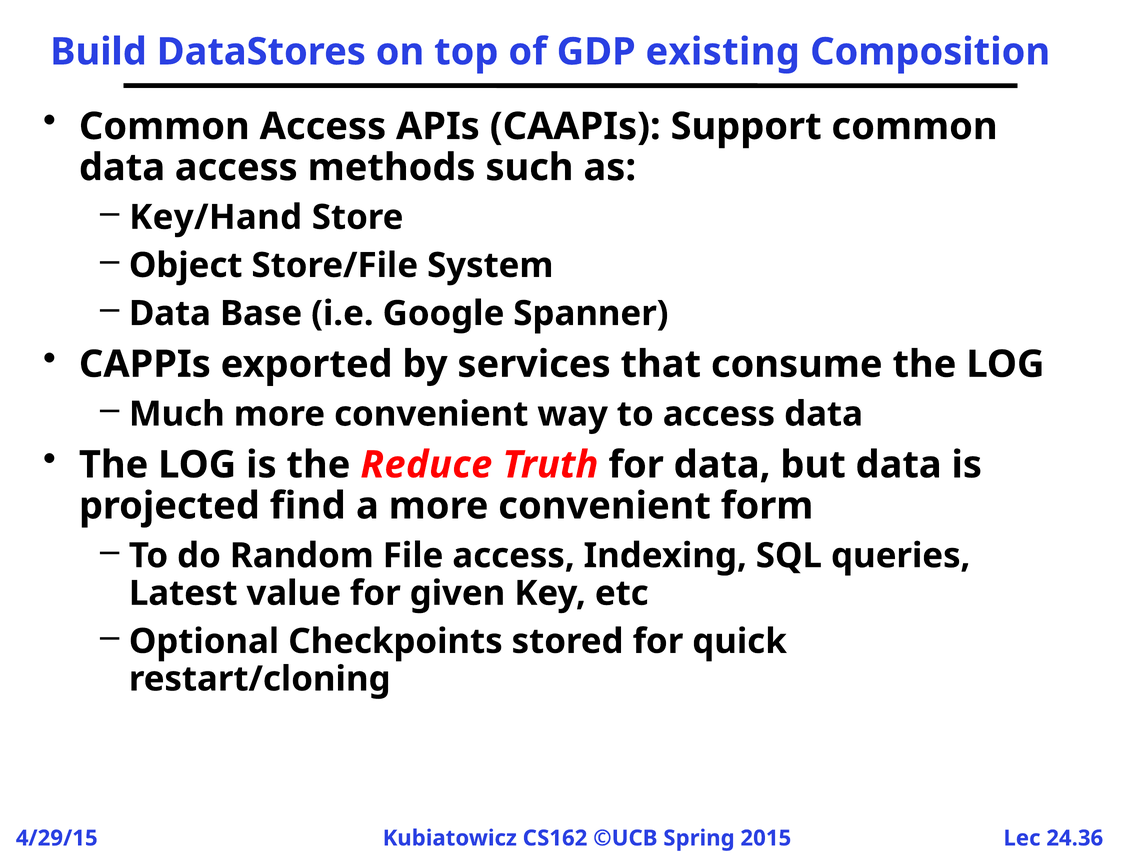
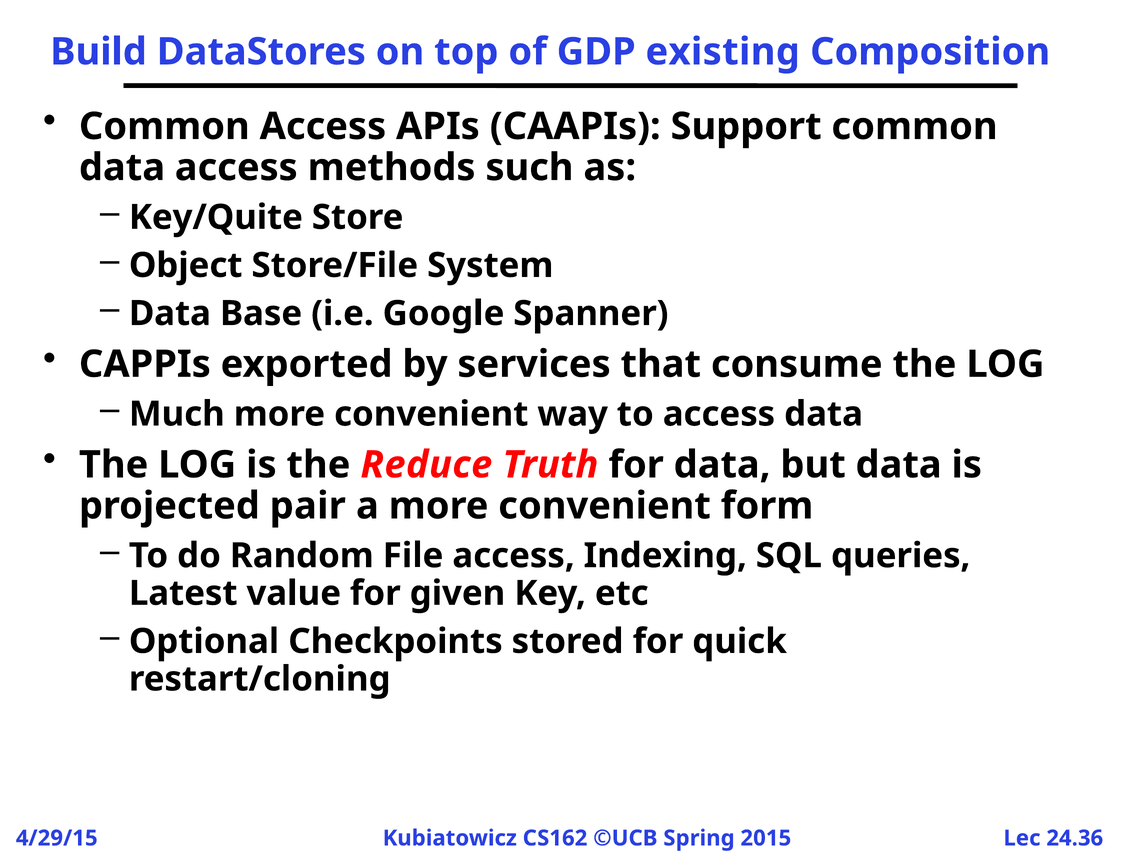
Key/Hand: Key/Hand -> Key/Quite (216, 217)
find: find -> pair (308, 506)
